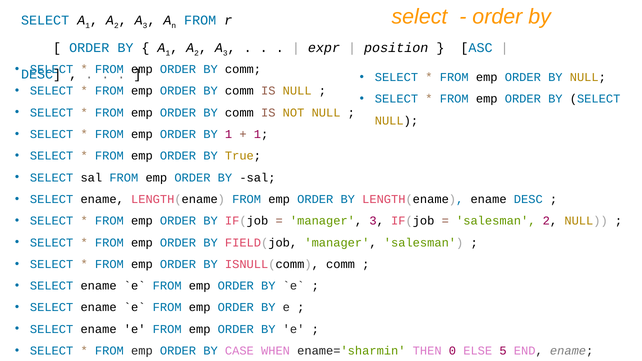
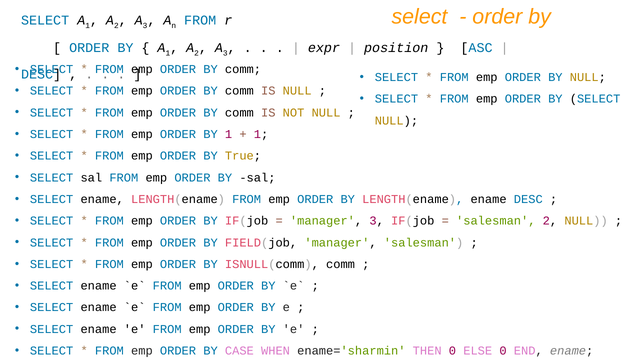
ELSE 5: 5 -> 0 (503, 351)
